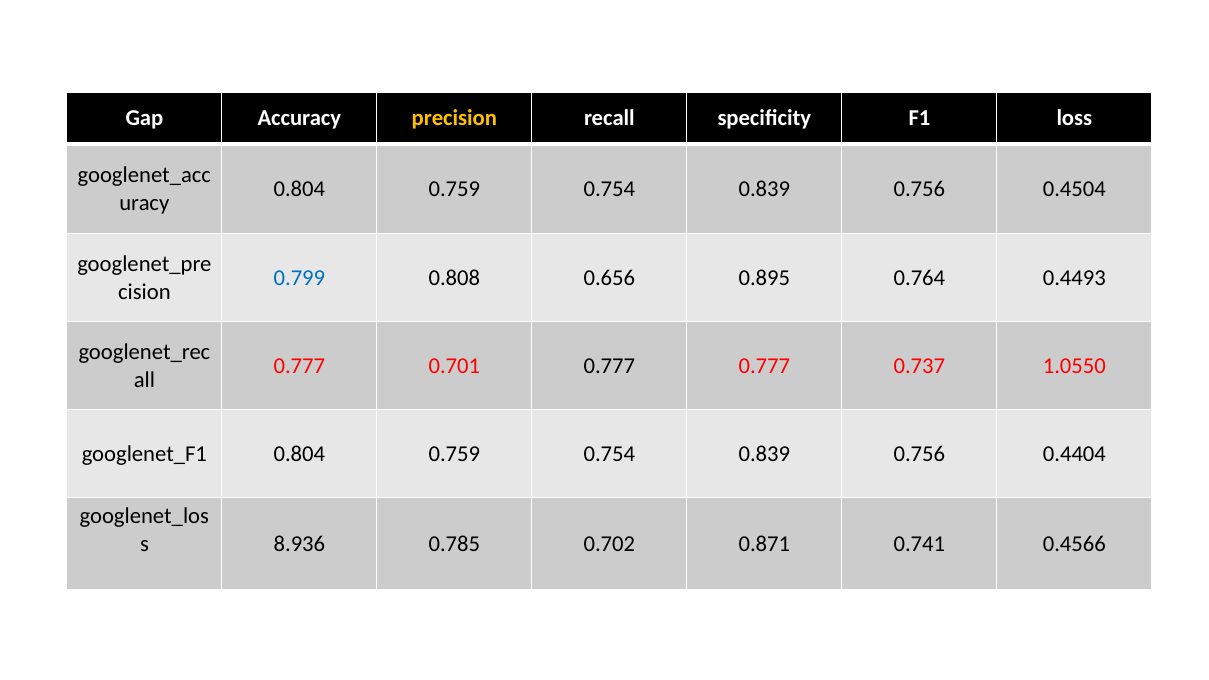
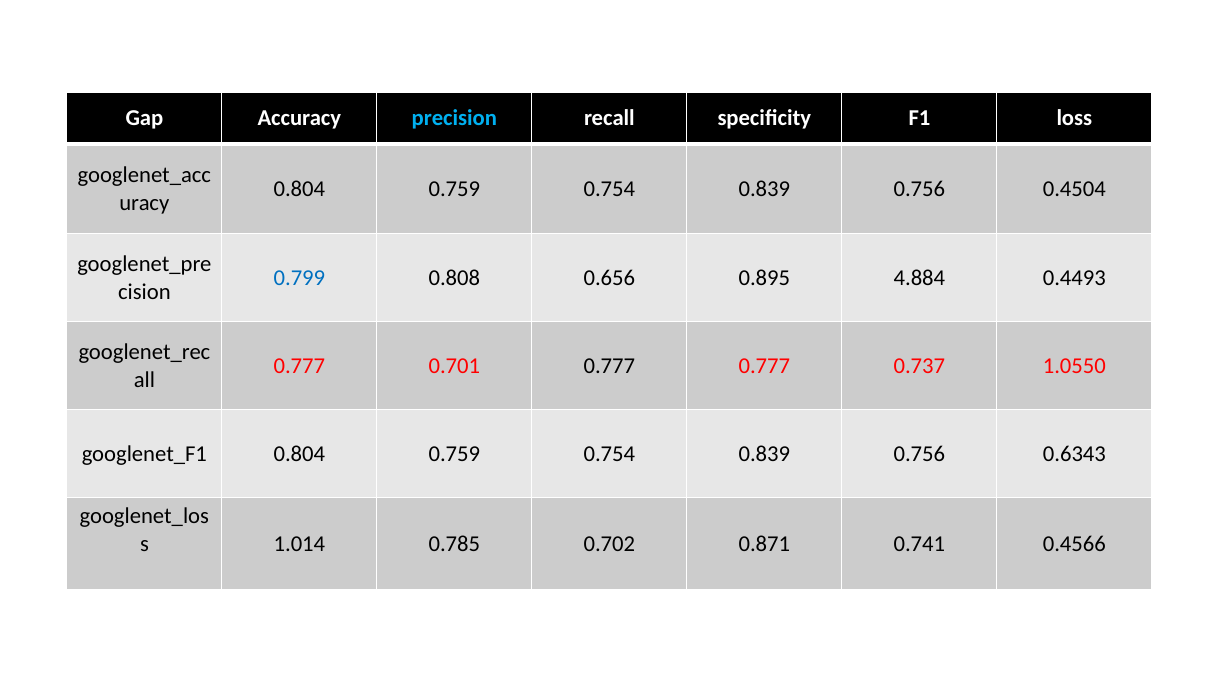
precision colour: yellow -> light blue (454, 118)
0.764: 0.764 -> 4.884 (919, 278)
0.4404: 0.4404 -> 0.6343 (1074, 454)
8.936: 8.936 -> 1.014 (299, 544)
